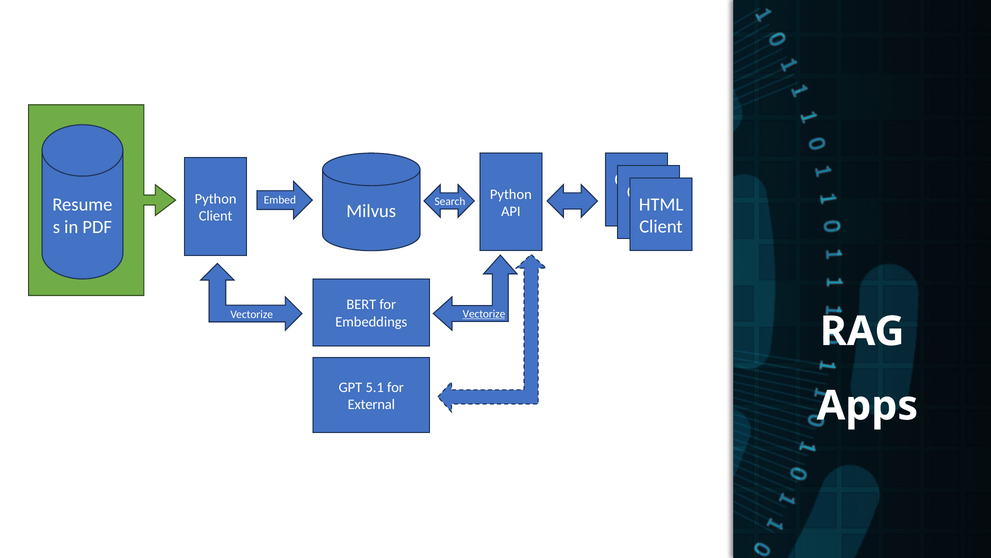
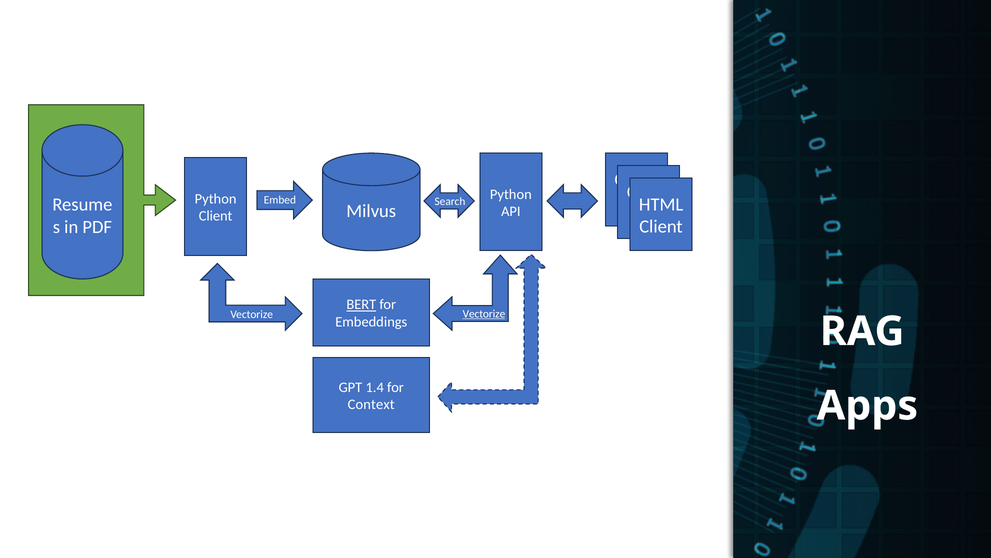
BERT underline: none -> present (361, 304)
5.1: 5.1 -> 1.4 (375, 387)
External: External -> Context (371, 404)
